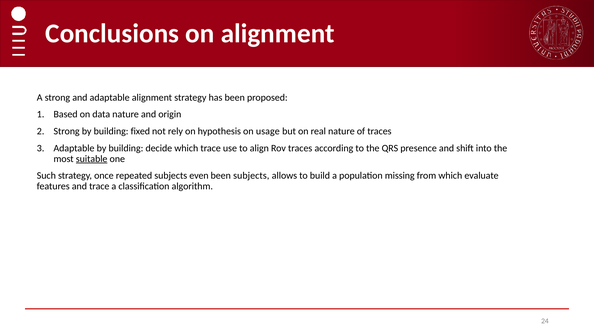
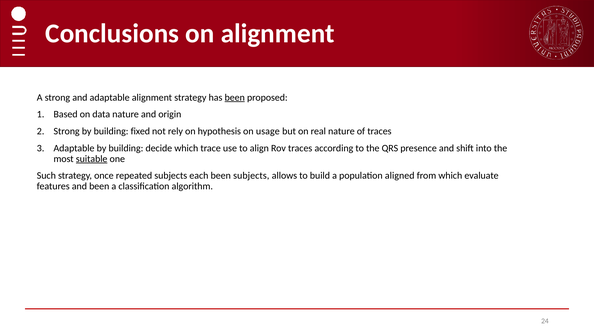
been underline: none -> present (235, 98)
even: even -> each (199, 176)
missing: missing -> aligned (400, 176)
and trace: trace -> been (99, 186)
